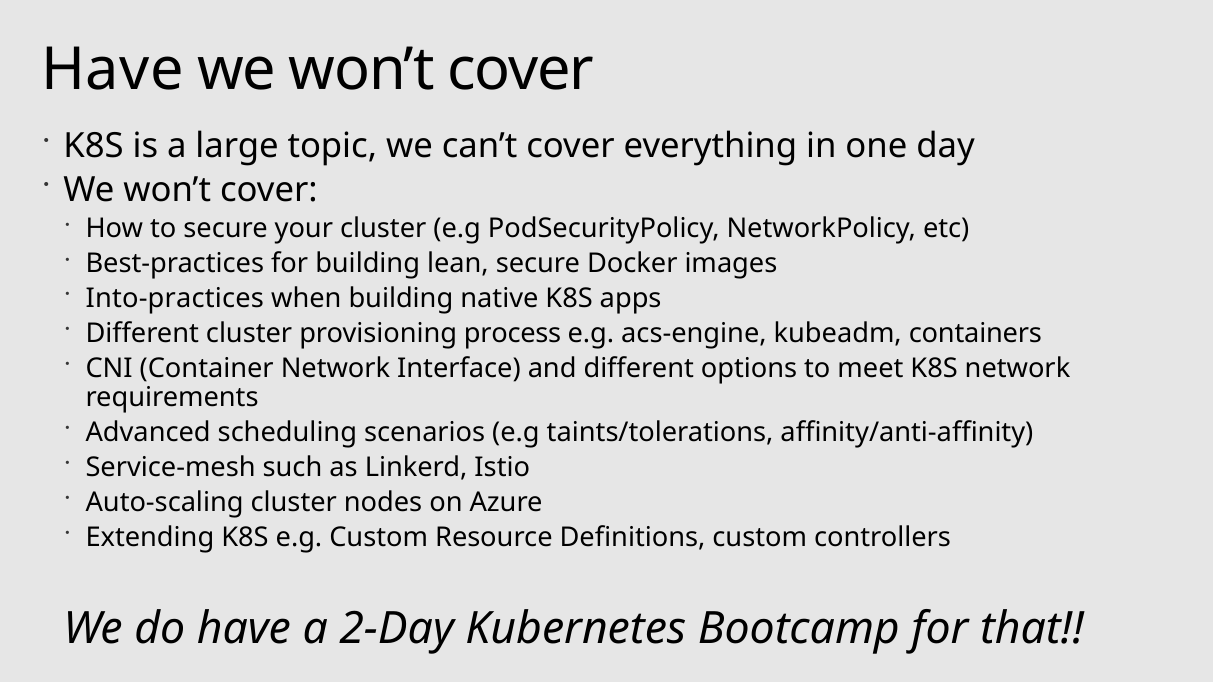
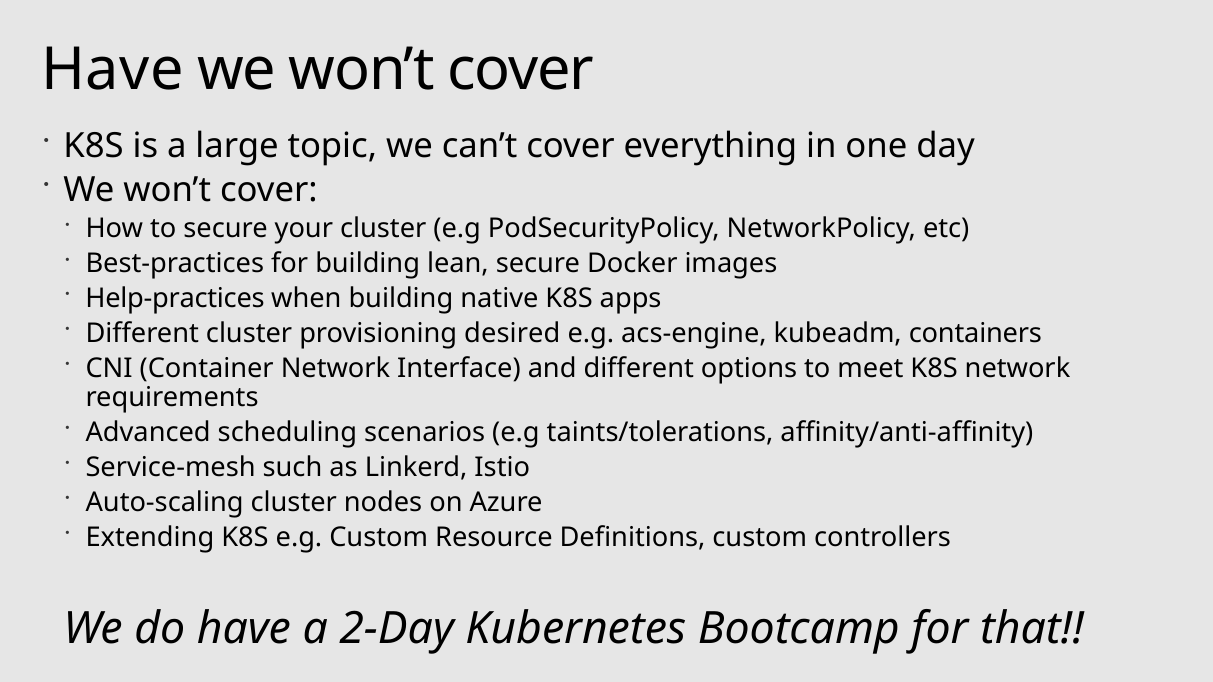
Into-practices: Into-practices -> Help-practices (175, 299)
process: process -> desired (512, 334)
